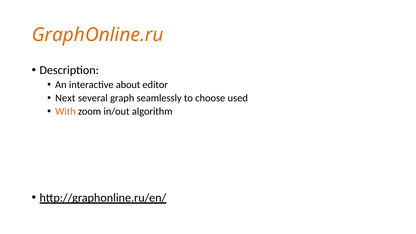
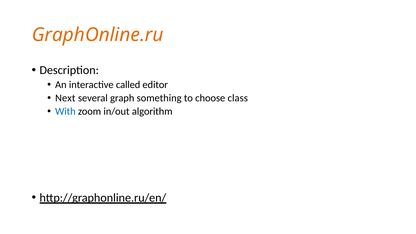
about: about -> called (128, 85)
seamlessly: seamlessly -> something (159, 98)
used: used -> class (238, 98)
With colour: orange -> blue (65, 111)
